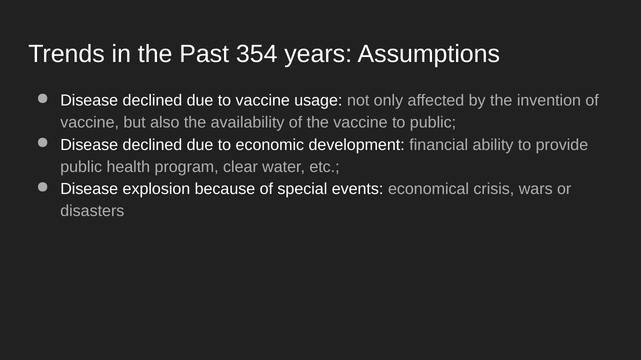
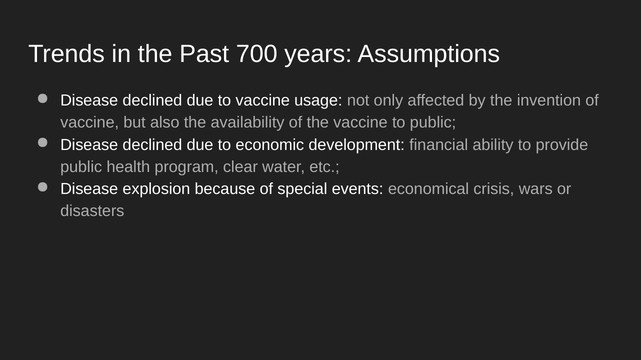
354: 354 -> 700 (257, 54)
